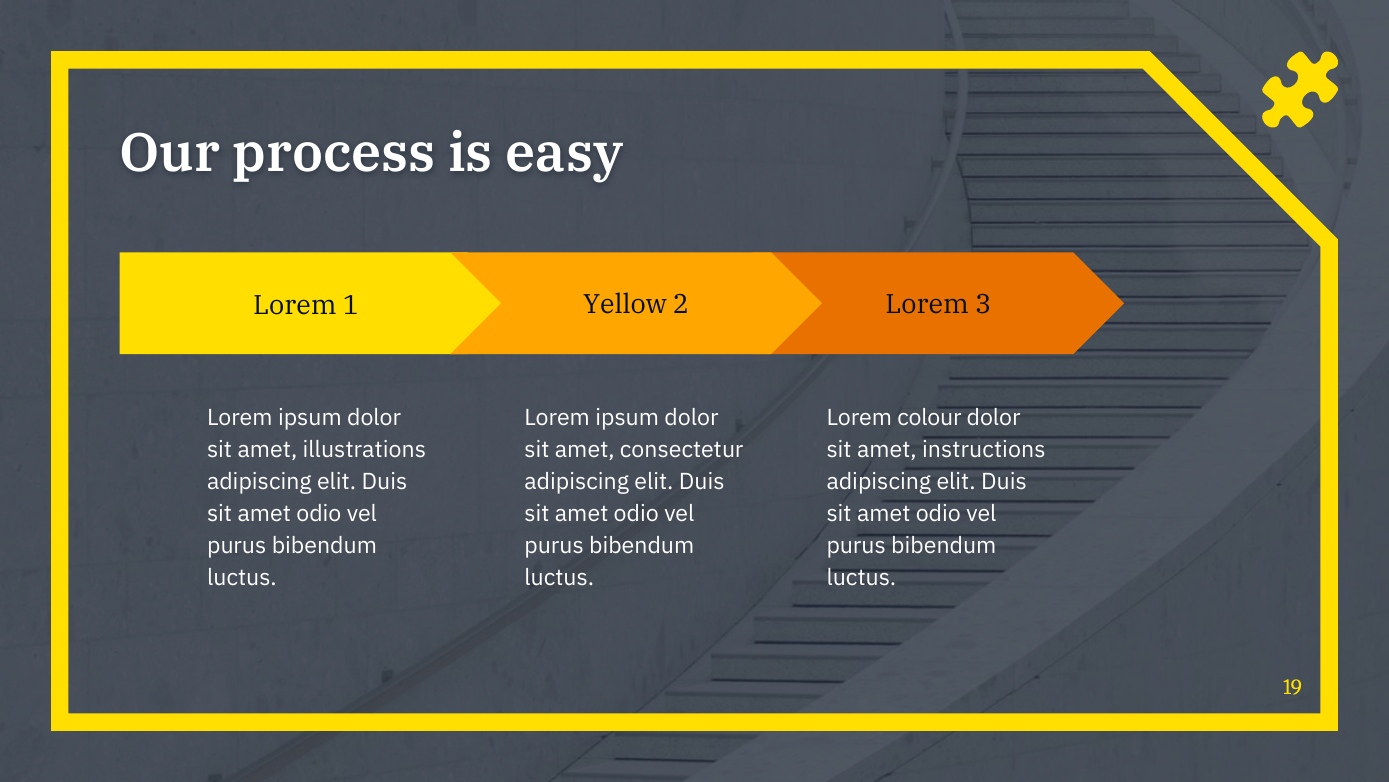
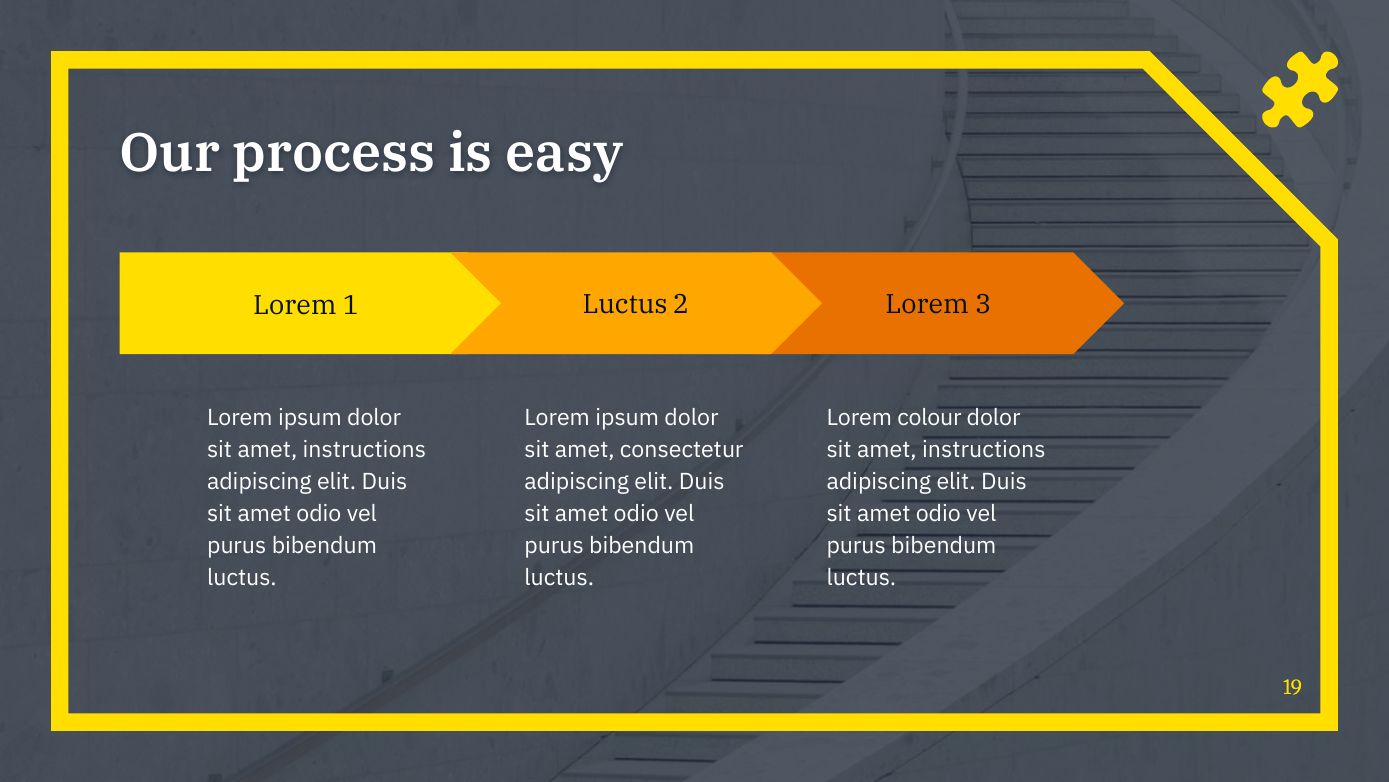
Yellow: Yellow -> Luctus (625, 305)
illustrations: illustrations -> instructions (364, 449)
